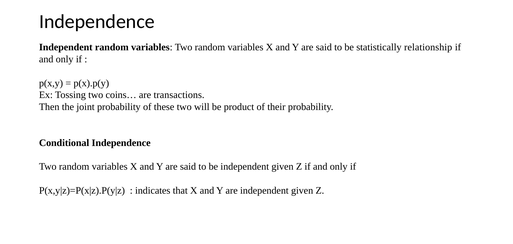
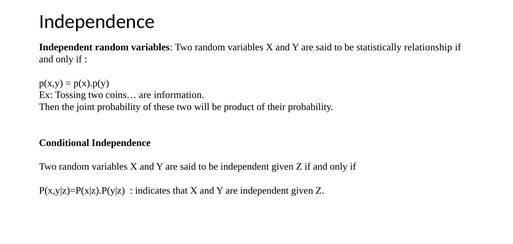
transactions: transactions -> information (179, 95)
